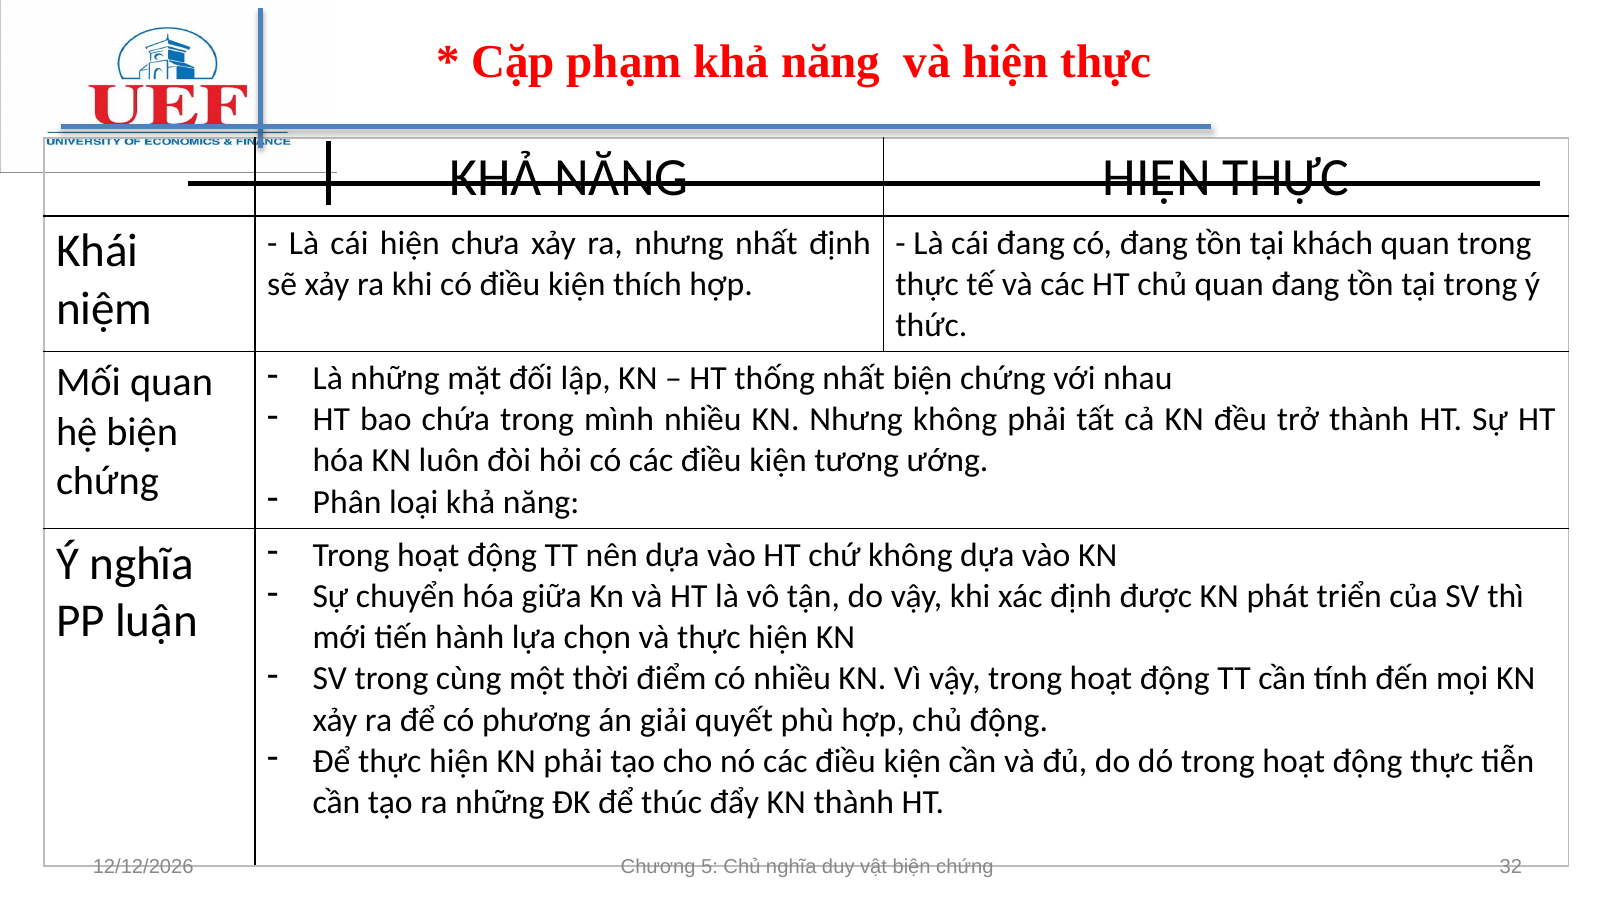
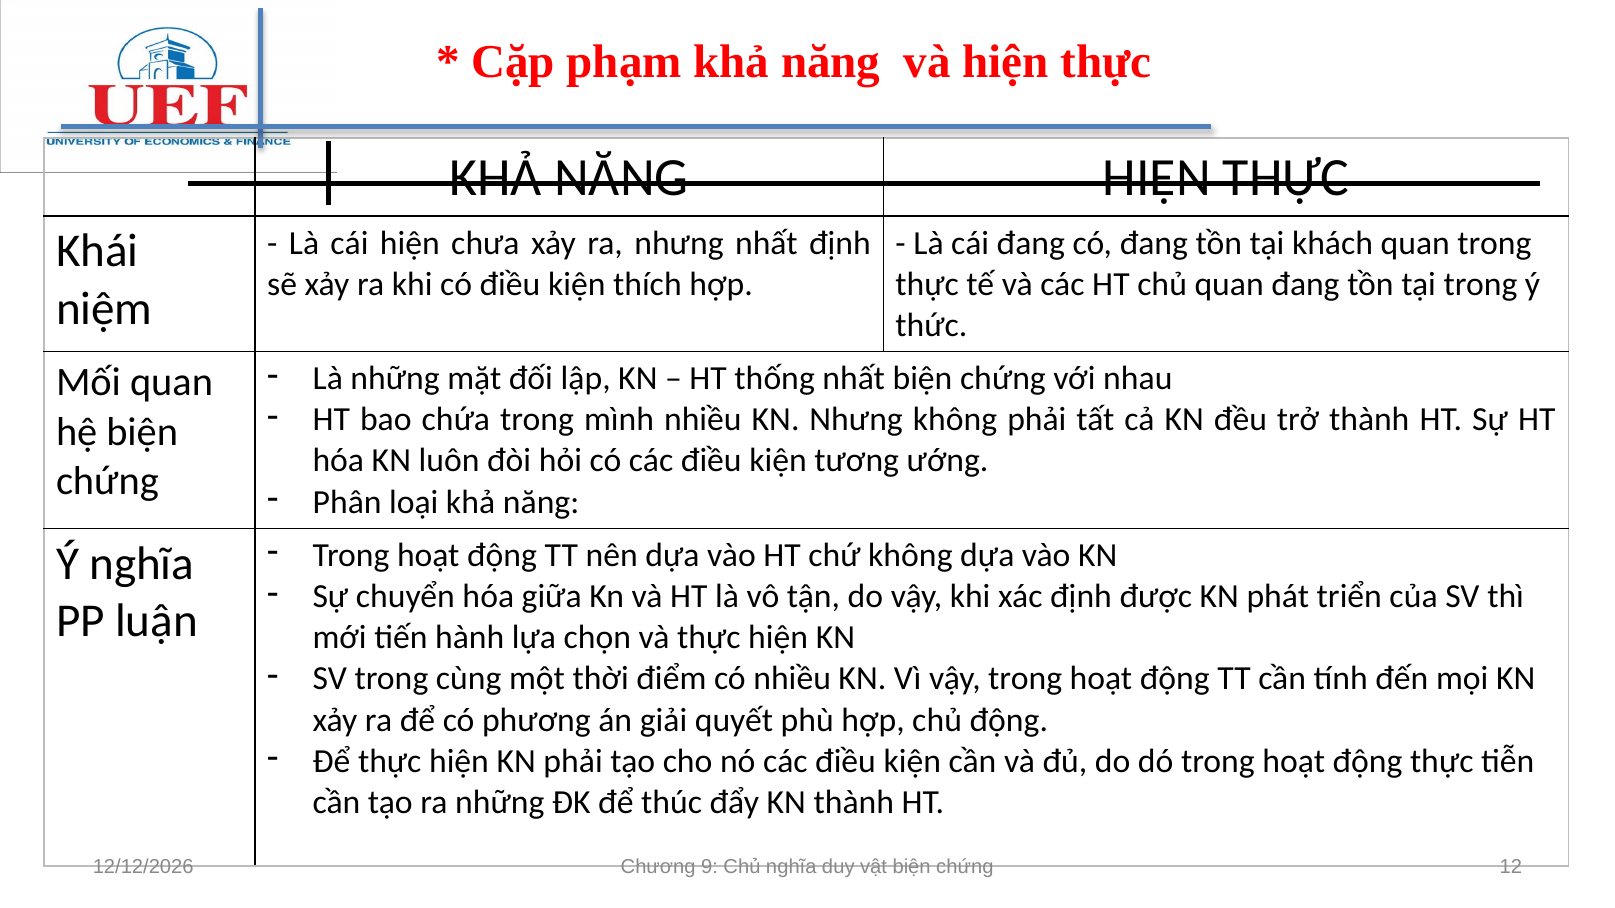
5: 5 -> 9 (710, 868)
32: 32 -> 12 (1511, 868)
